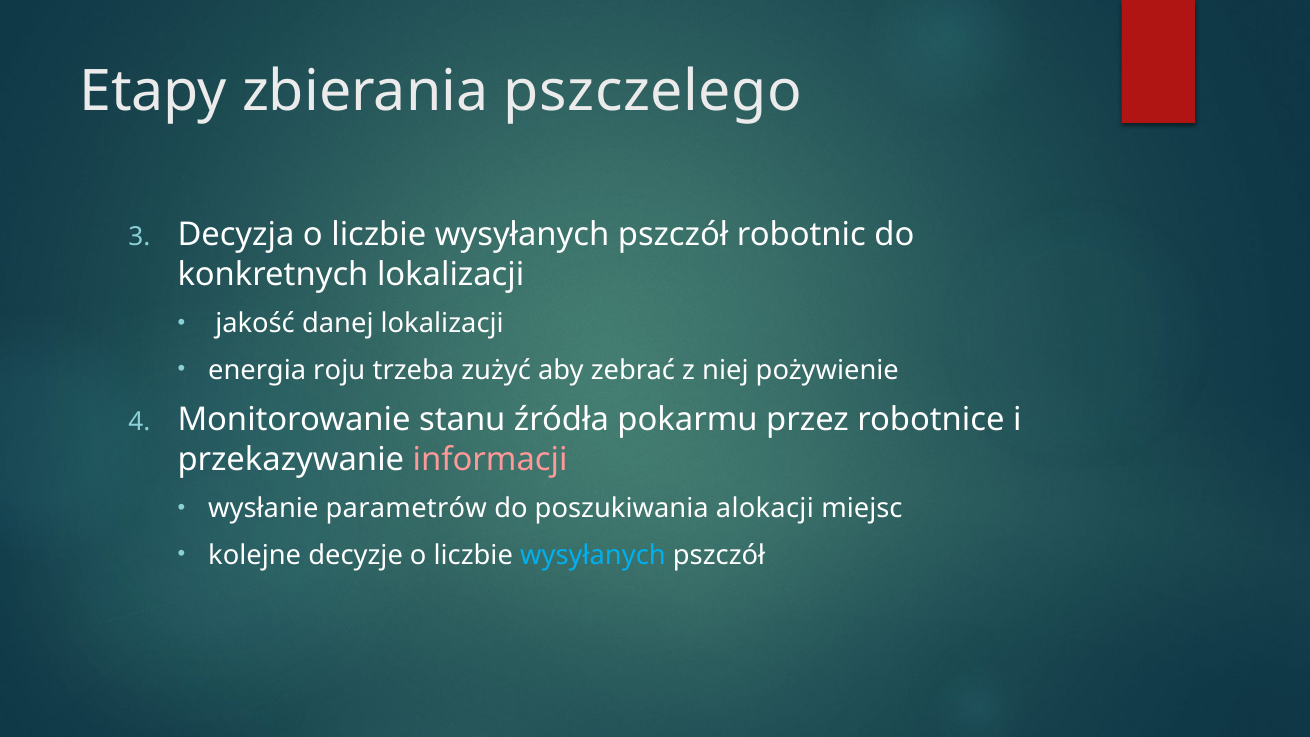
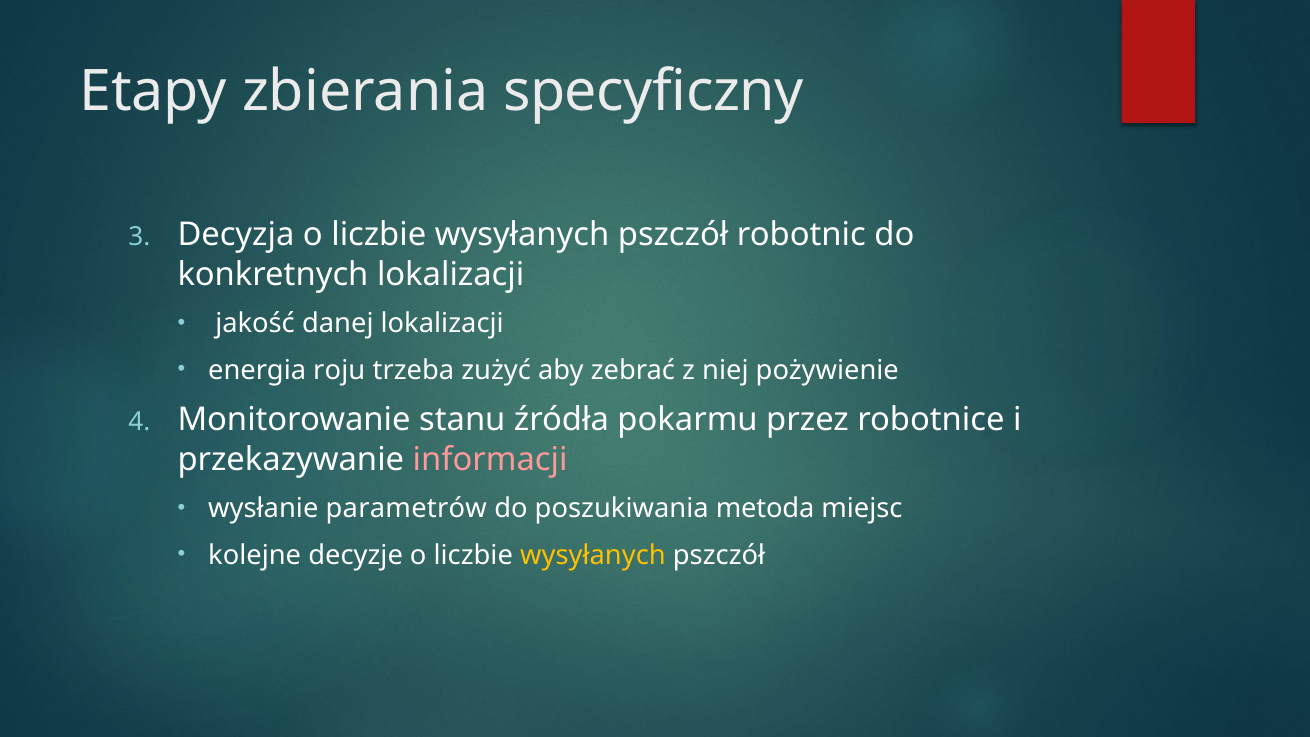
pszczelego: pszczelego -> specyficzny (653, 92)
alokacji: alokacji -> metoda (765, 509)
wysyłanych colour: light blue -> yellow (593, 555)
